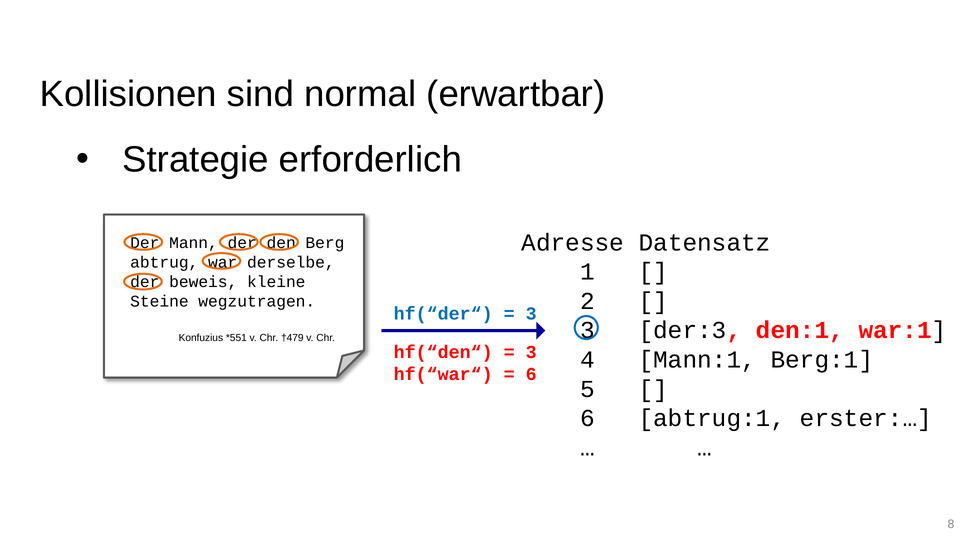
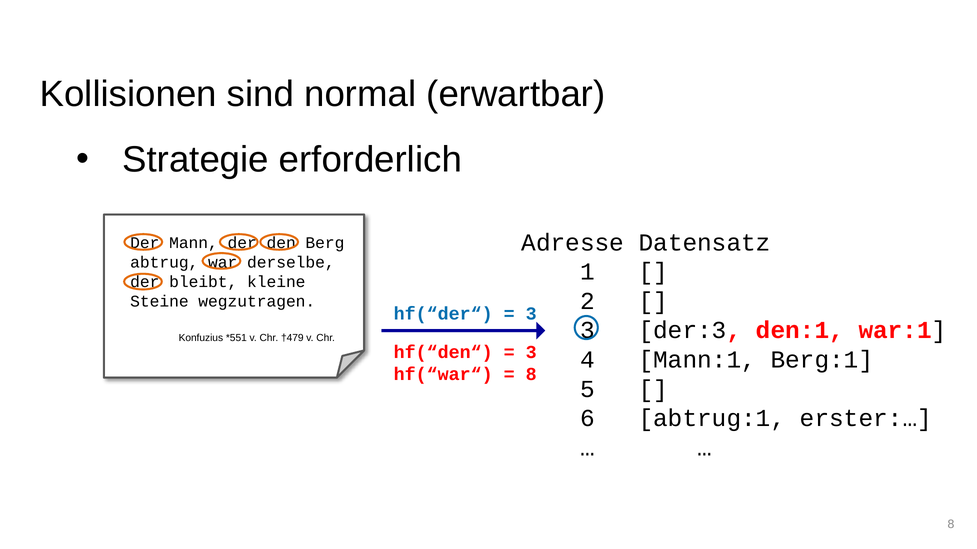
beweis: beweis -> bleibt (203, 282)
6: 6 -> 8 (531, 375)
